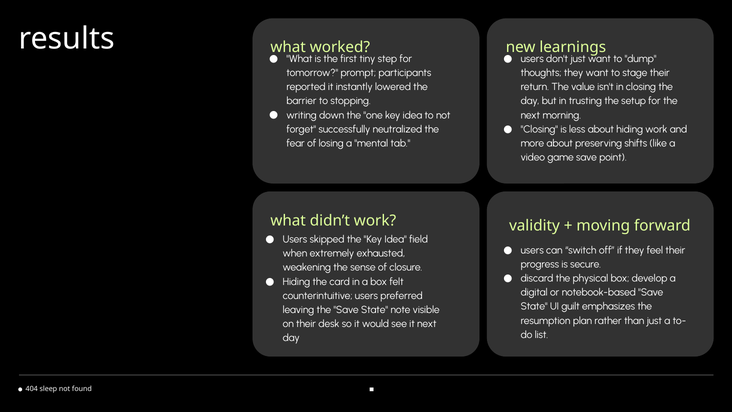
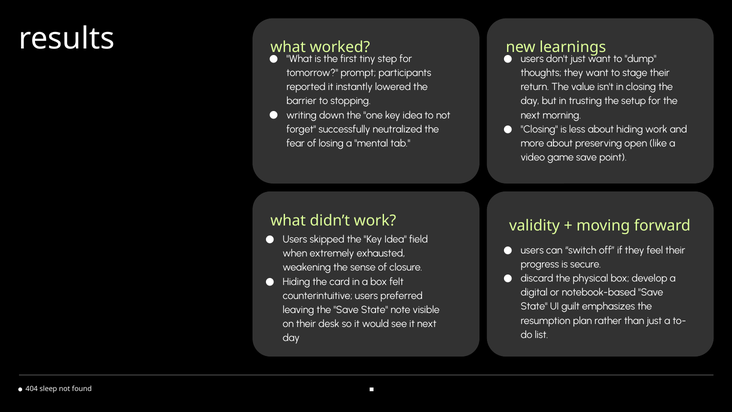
shifts: shifts -> open (636, 143)
